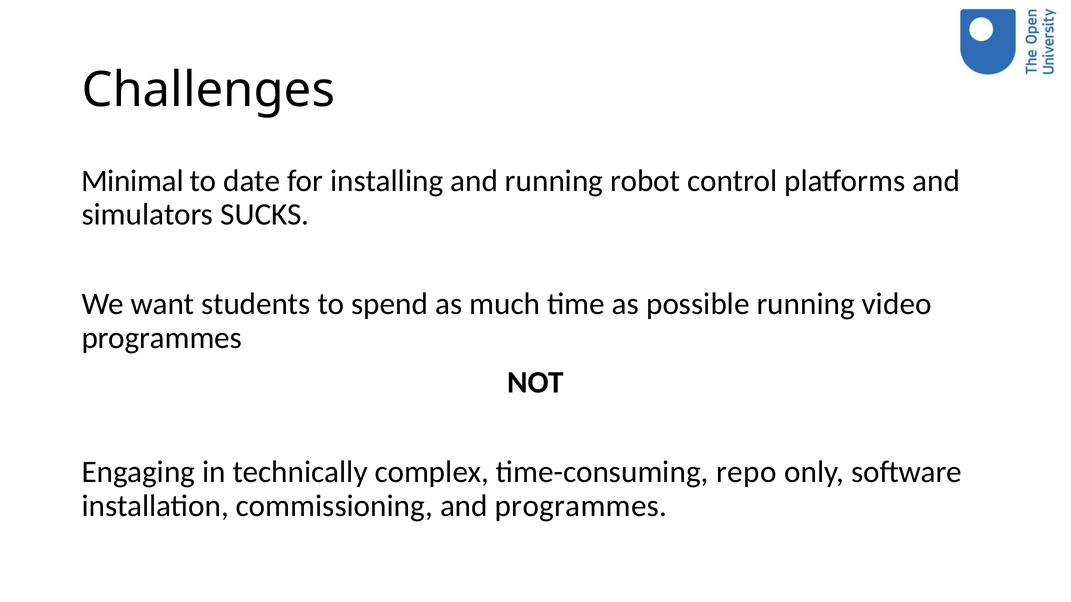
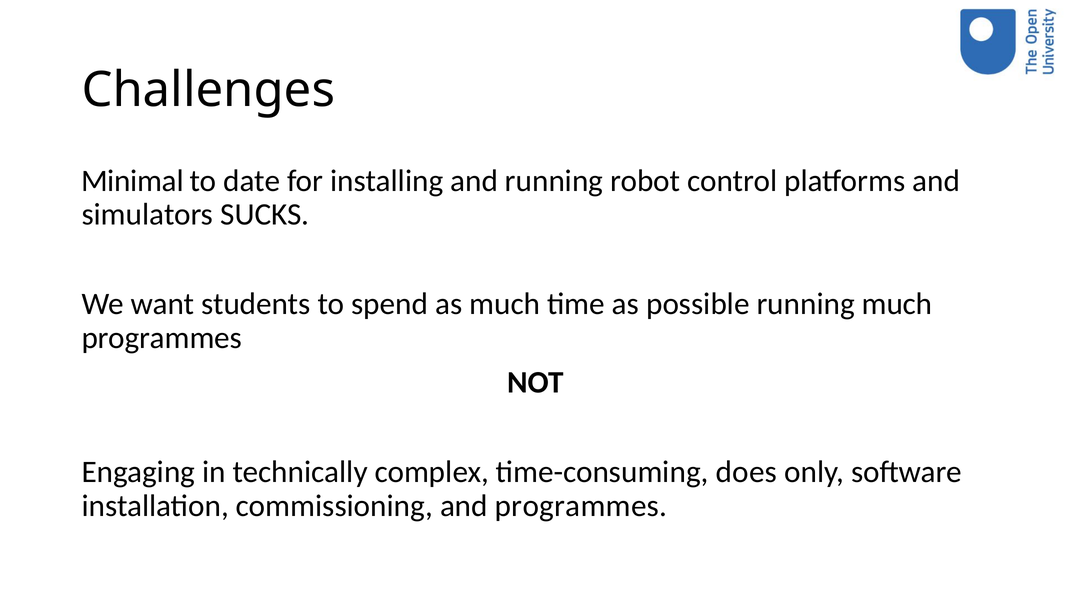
running video: video -> much (897, 304)
repo: repo -> does (746, 473)
